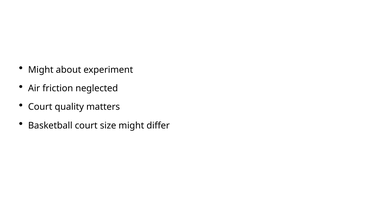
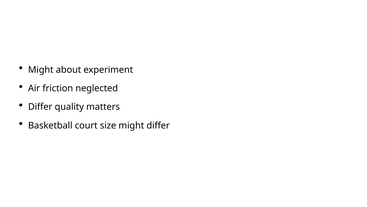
Court: Court -> Differ (40, 107)
